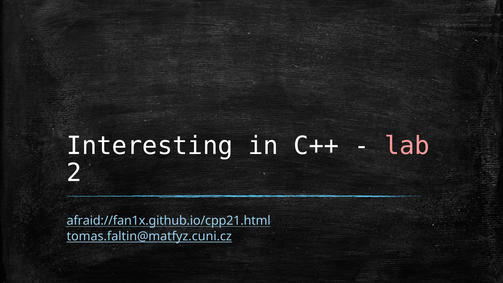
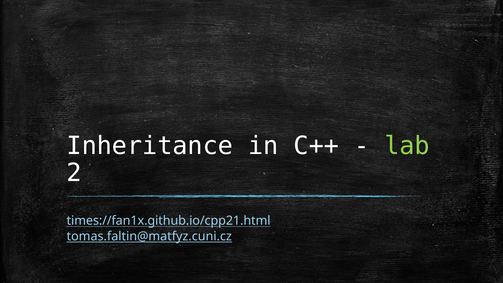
Interesting: Interesting -> Inheritance (150, 146)
lab colour: pink -> light green (407, 146)
afraid://fan1x.github.io/cpp21.html: afraid://fan1x.github.io/cpp21.html -> times://fan1x.github.io/cpp21.html (169, 221)
